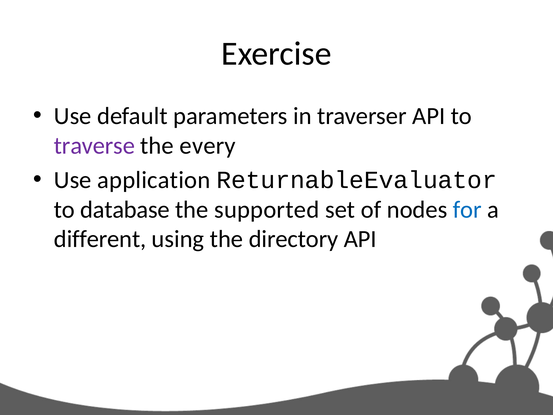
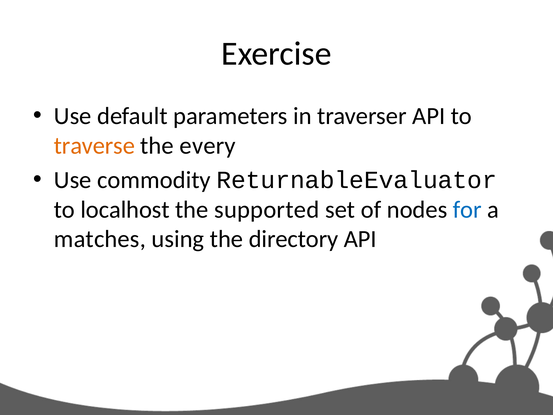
traverse colour: purple -> orange (94, 146)
application: application -> commodity (154, 180)
database: database -> localhost (125, 209)
different: different -> matches (100, 239)
